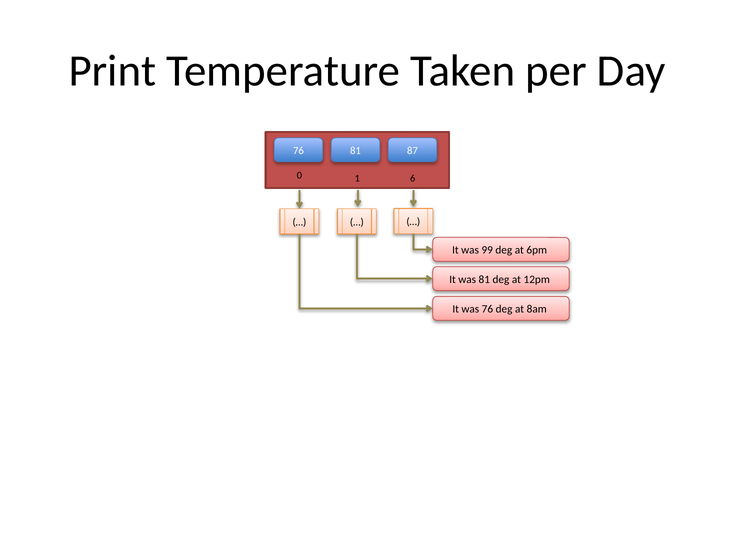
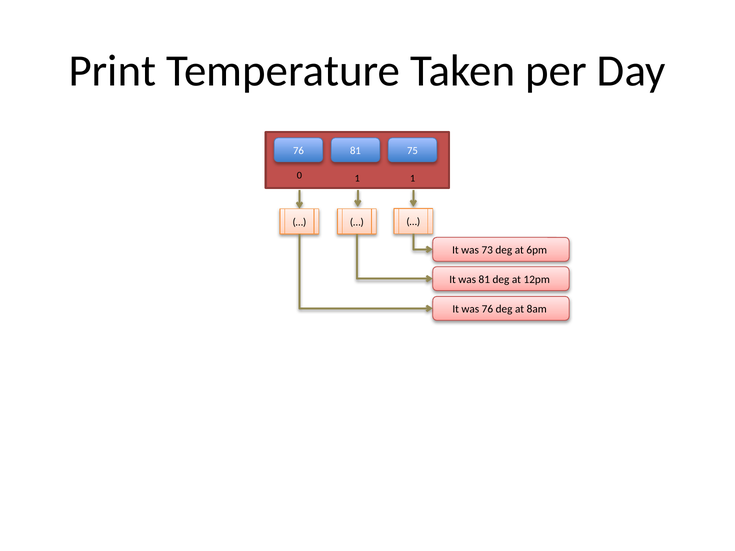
87: 87 -> 75 (412, 151)
1 6: 6 -> 1 (413, 179)
99: 99 -> 73 (487, 250)
